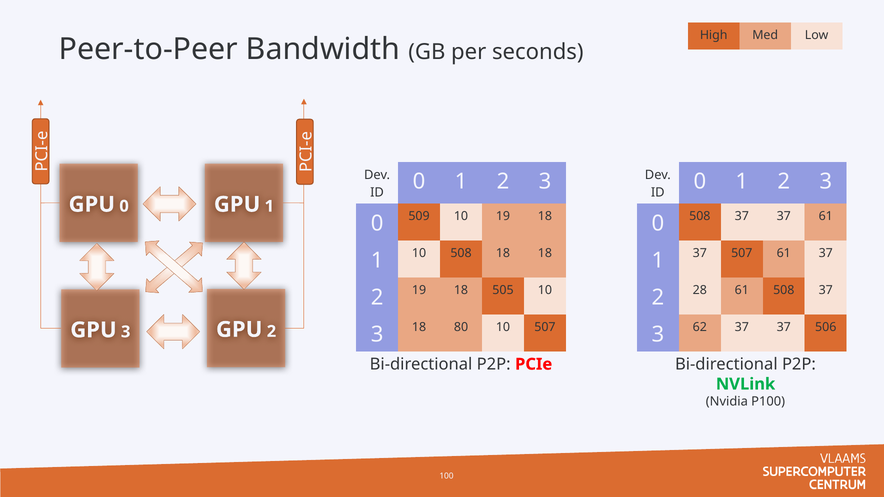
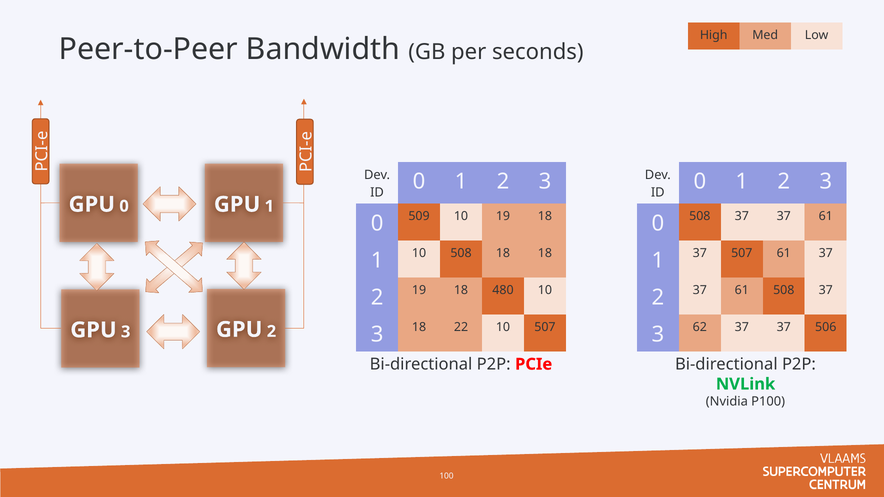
505: 505 -> 480 (503, 290)
2 28: 28 -> 37 (700, 290)
80: 80 -> 22 (461, 327)
